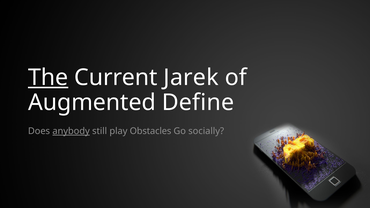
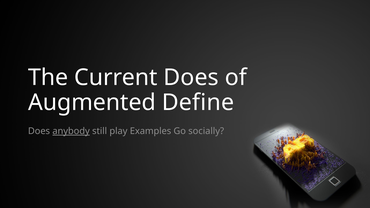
The underline: present -> none (48, 78)
Current Jarek: Jarek -> Does (191, 78)
Obstacles: Obstacles -> Examples (151, 131)
